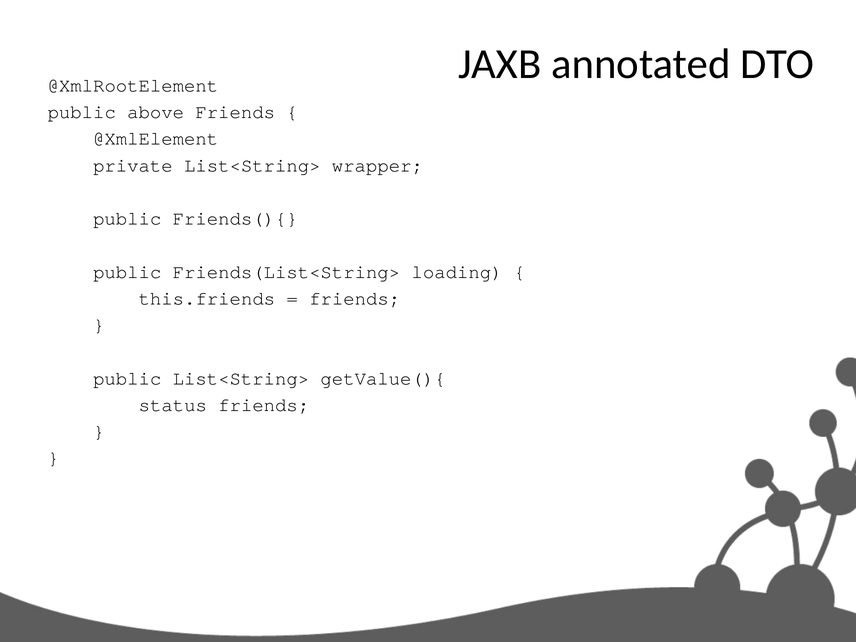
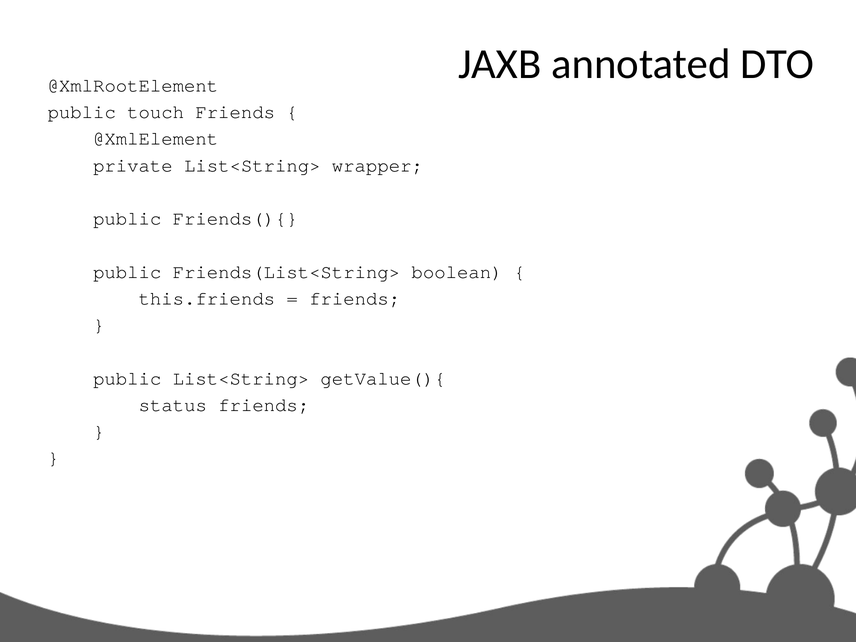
above: above -> touch (156, 112)
loading: loading -> boolean (457, 272)
